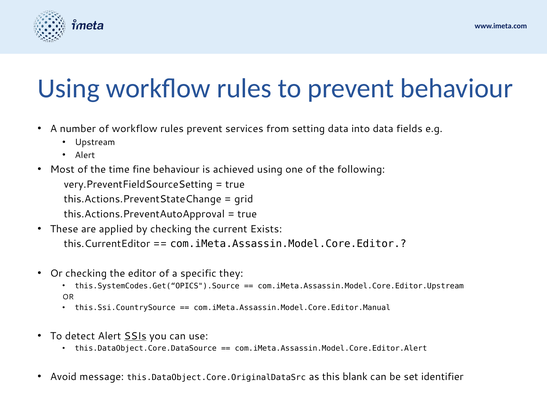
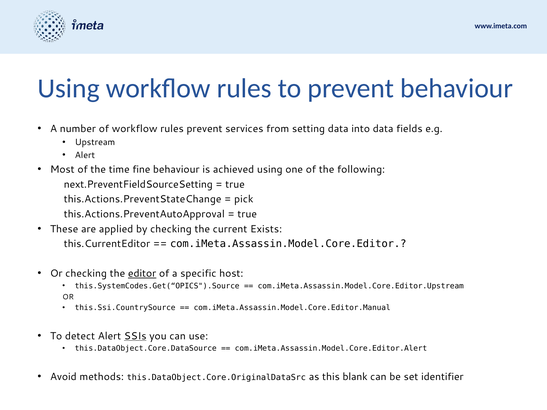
very.PreventFieldSourceSetting: very.PreventFieldSourceSetting -> next.PreventFieldSourceSetting (138, 184)
grid: grid -> pick (244, 199)
editor underline: none -> present (142, 274)
they: they -> host (231, 274)
message: message -> methods (102, 377)
